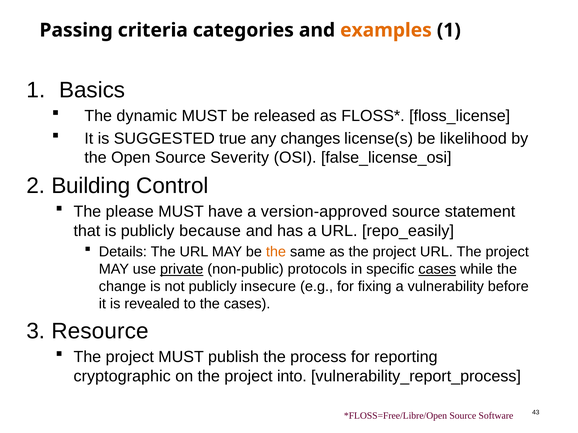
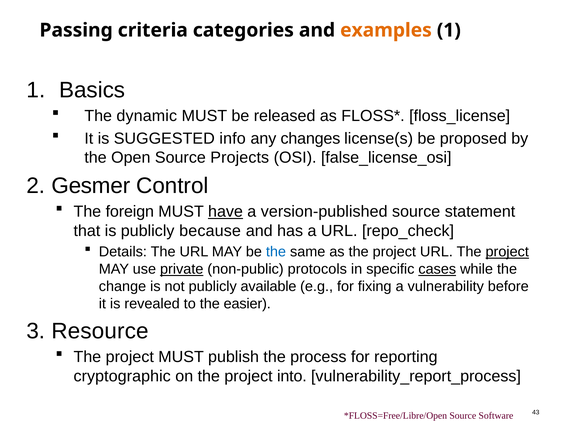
true: true -> info (233, 139)
likelihood: likelihood -> proposed (473, 139)
Severity: Severity -> Projects (240, 158)
Building: Building -> Gesmer (91, 186)
please: please -> foreign (130, 212)
have underline: none -> present (225, 212)
version-approved: version-approved -> version-published (324, 212)
repo_easily: repo_easily -> repo_check (408, 231)
the colour: orange -> blue (276, 252)
project underline: none -> present (507, 252)
insecure: insecure -> available (268, 287)
the cases: cases -> easier (247, 304)
